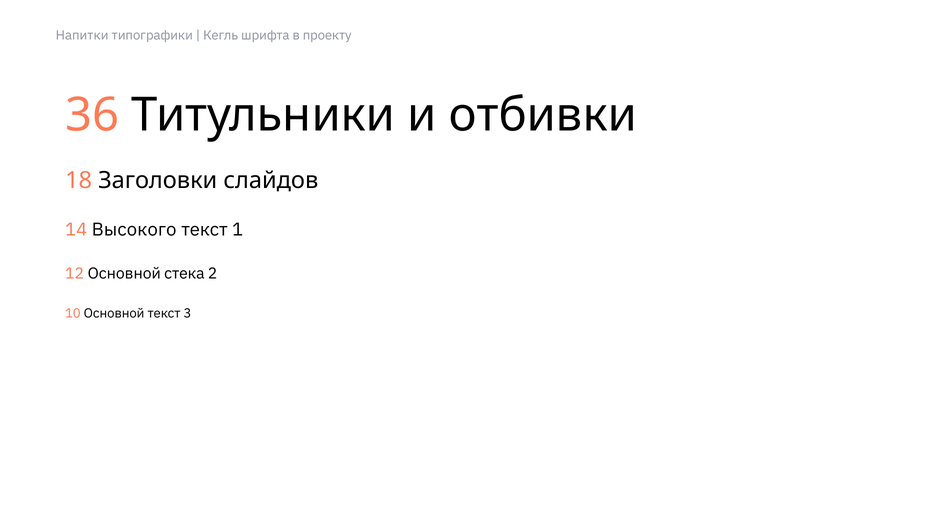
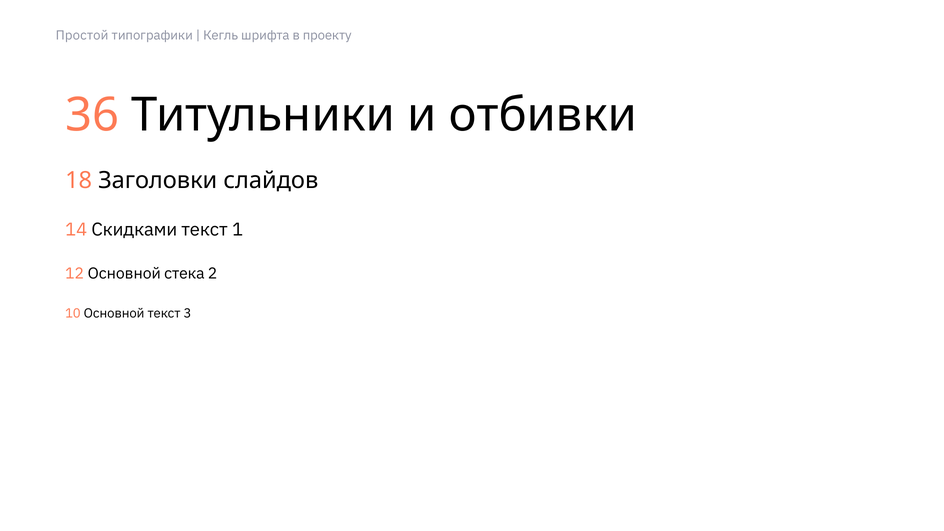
Напитки: Напитки -> Простой (82, 35)
Высокого: Высокого -> Скидками (134, 229)
